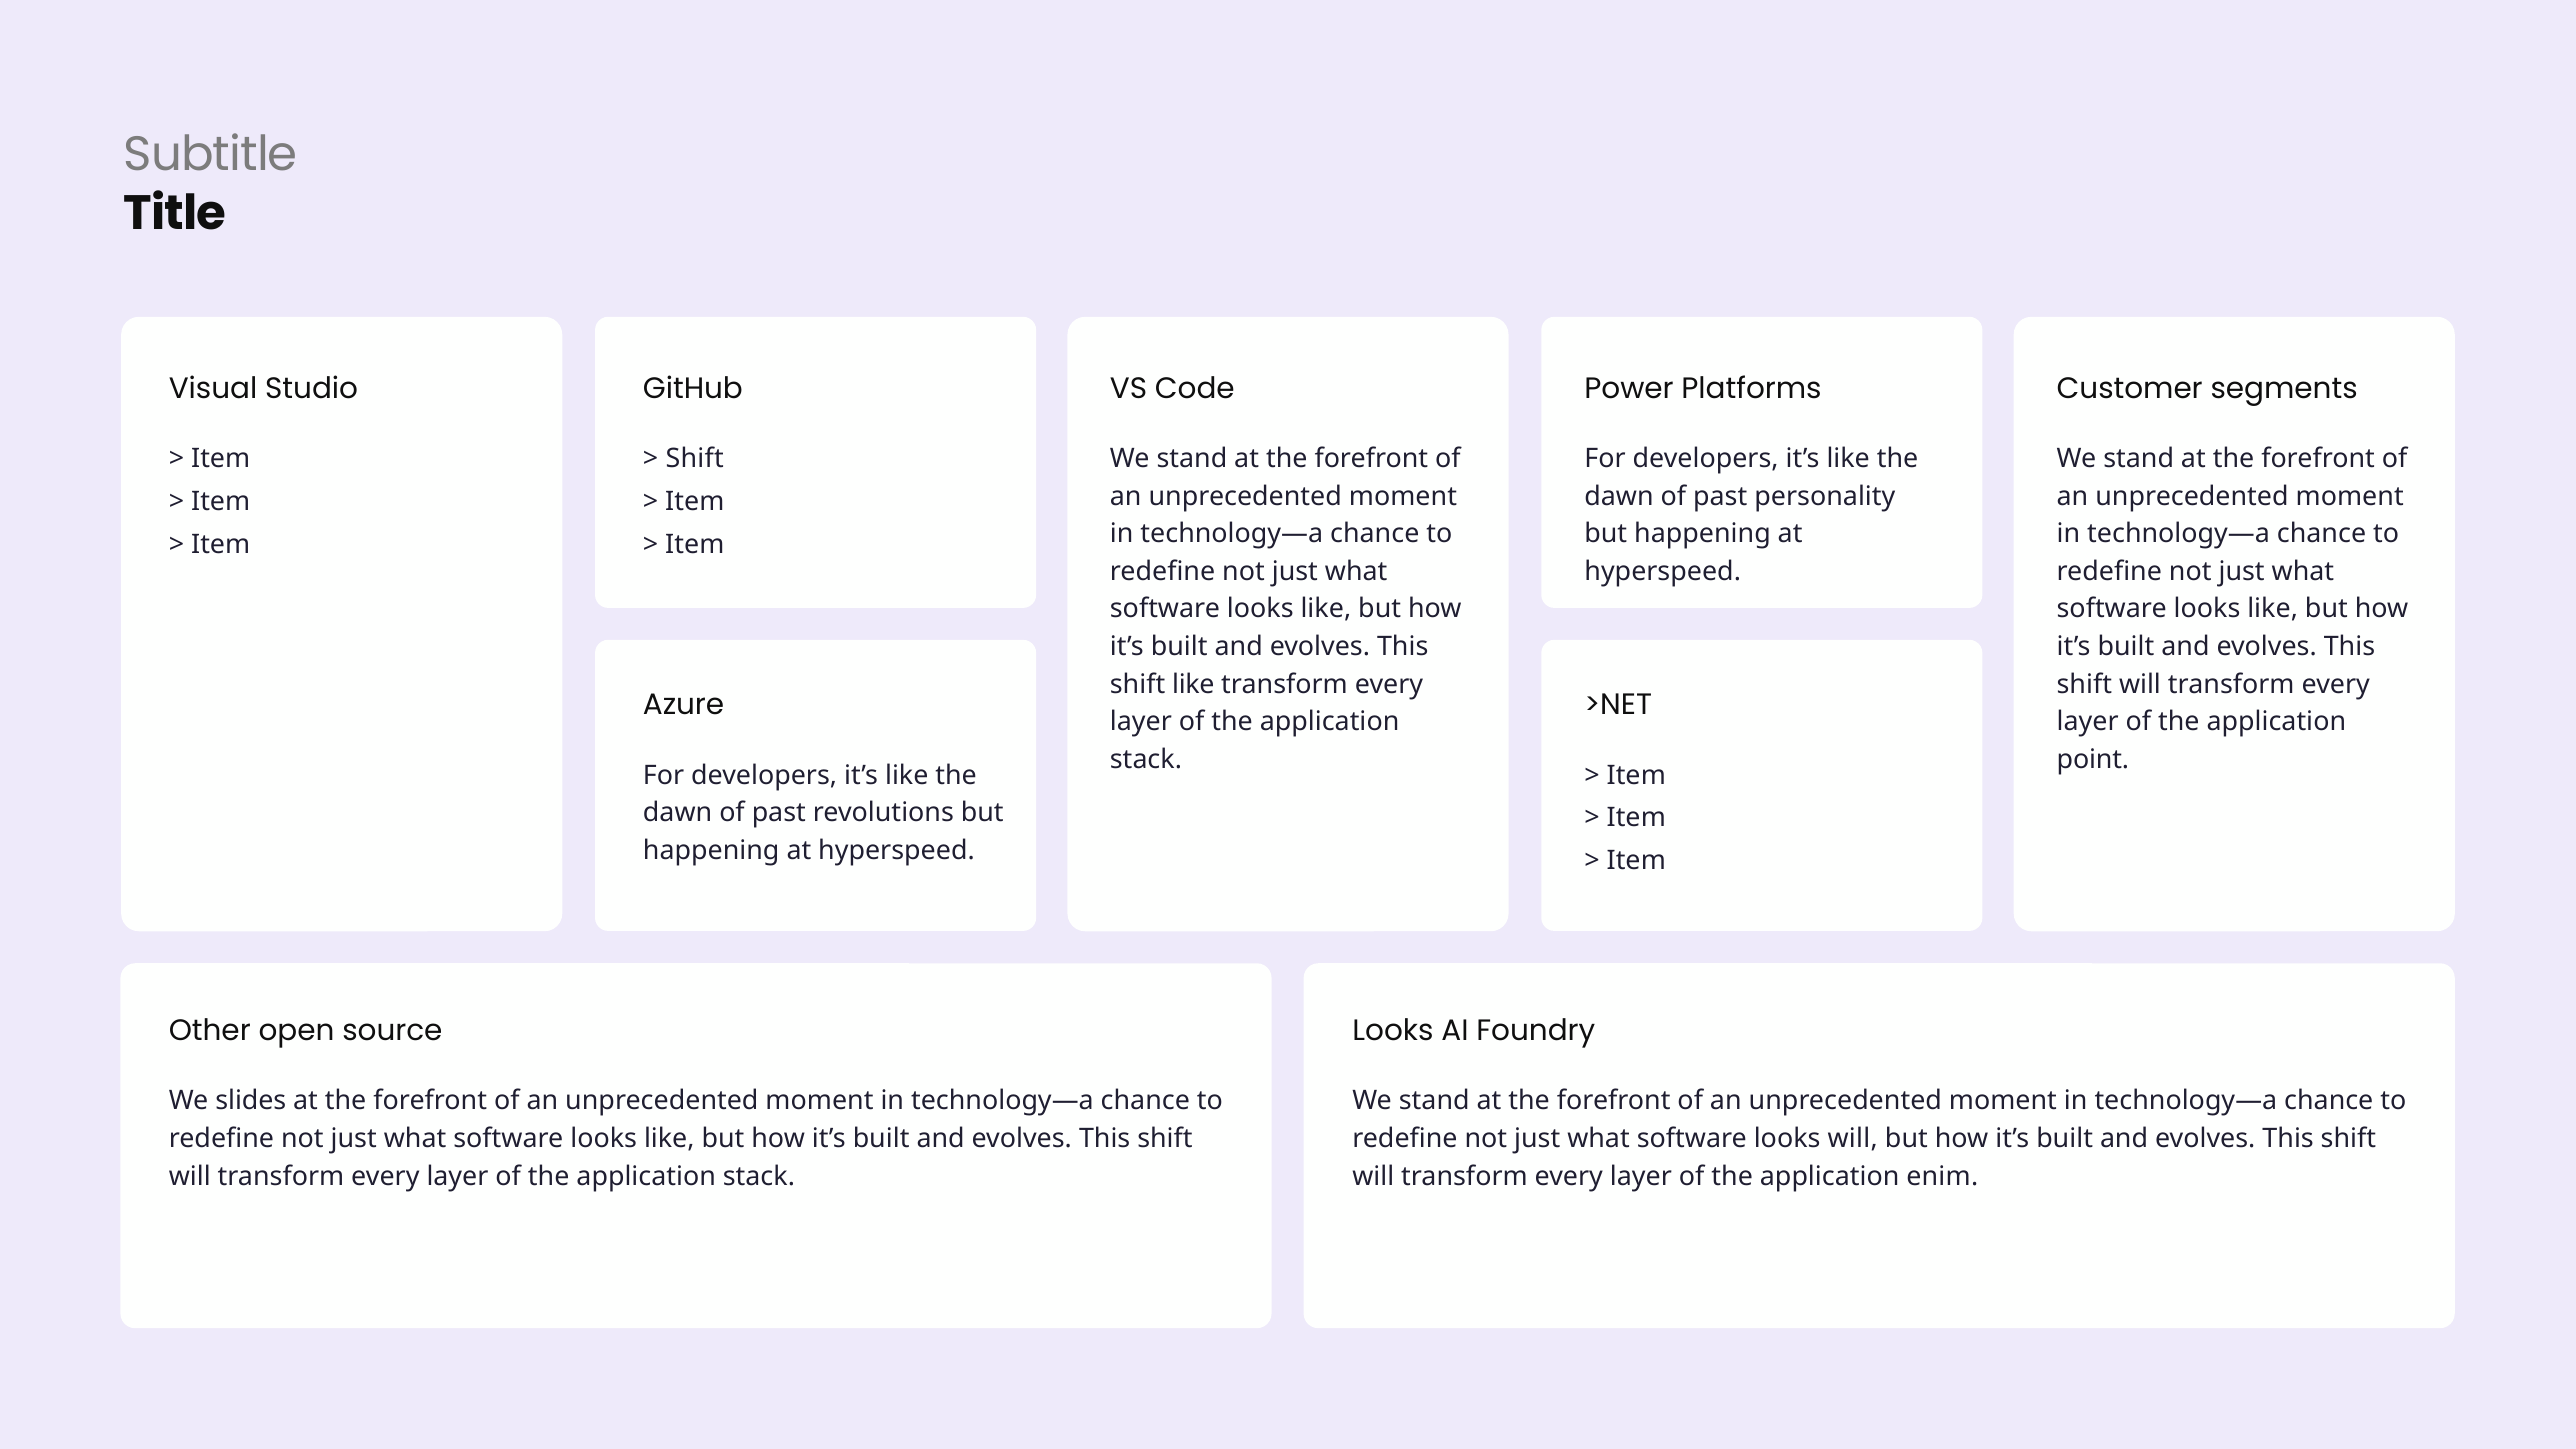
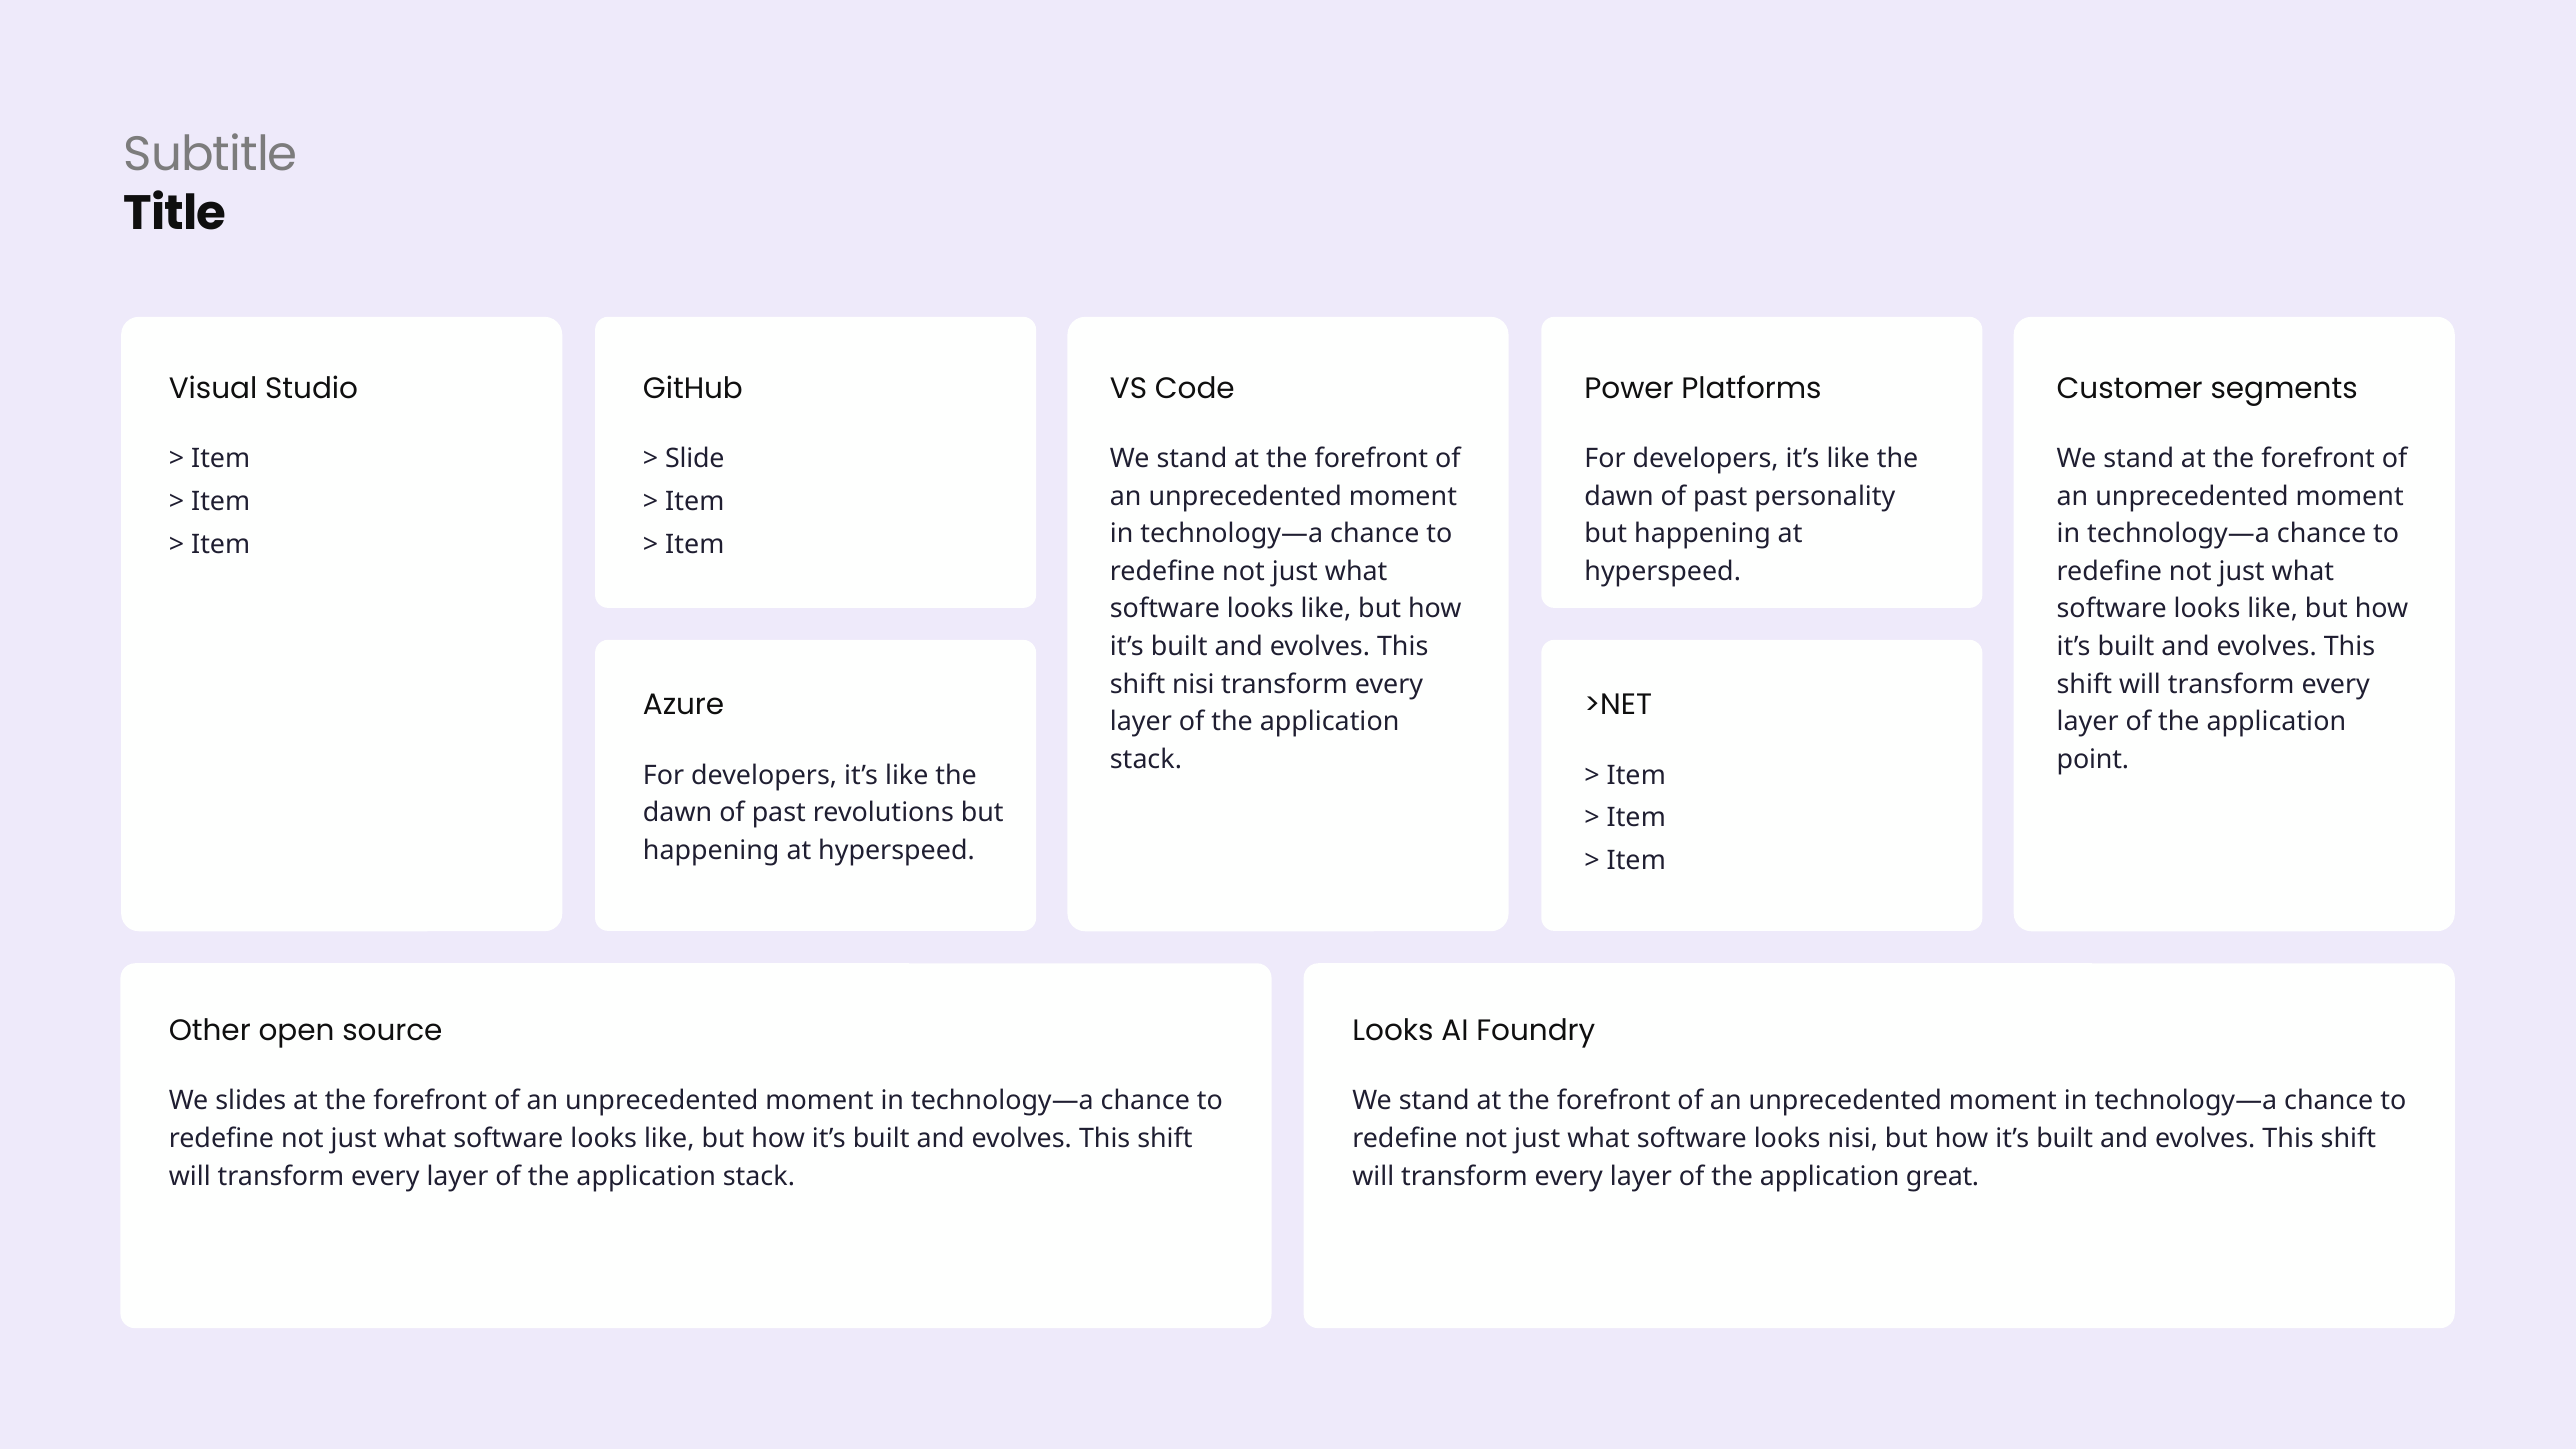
Shift: Shift -> Slide (695, 459)
shift like: like -> nisi (1193, 684)
looks will: will -> nisi (1853, 1138)
enim: enim -> great (1942, 1176)
